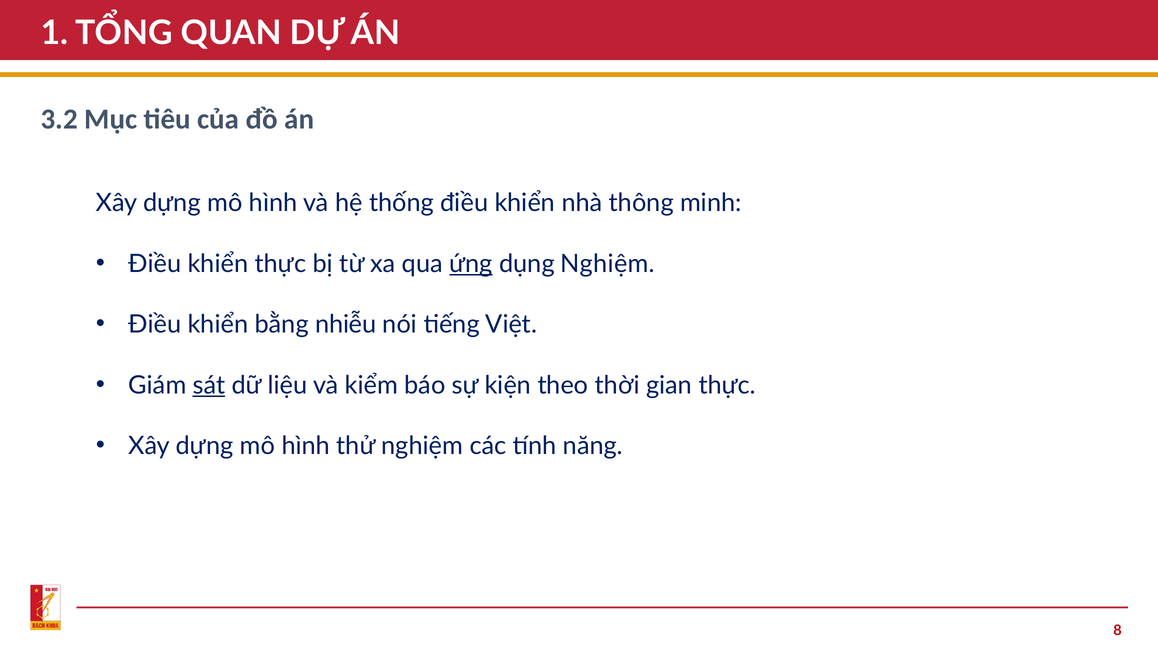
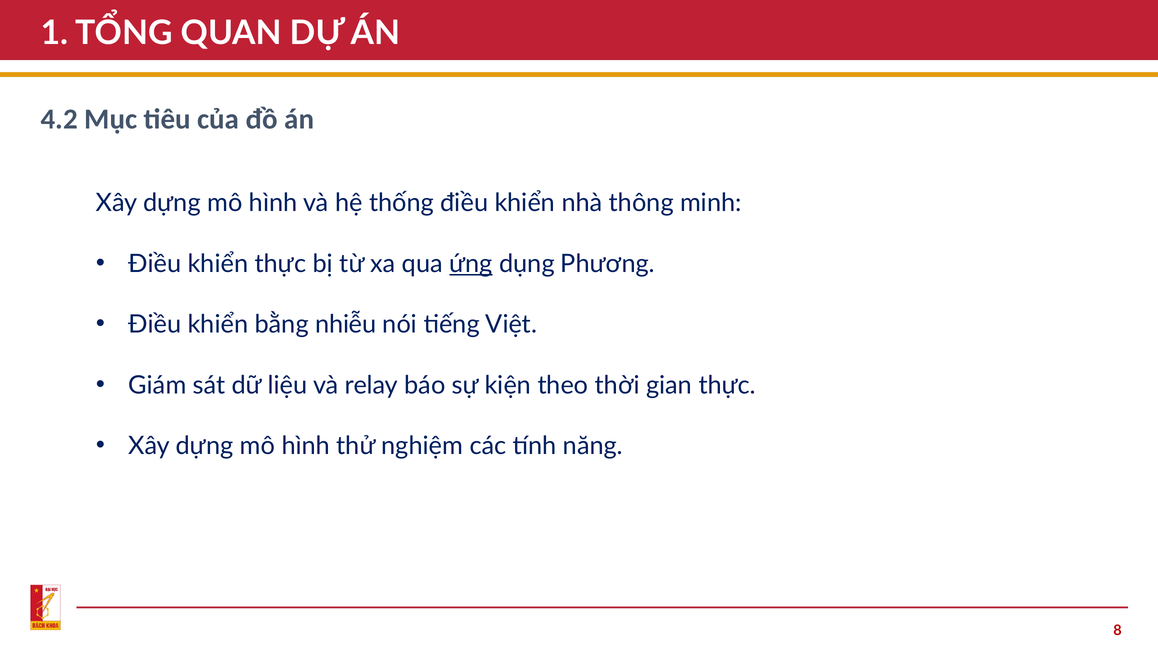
3.2: 3.2 -> 4.2 (59, 119)
dụng Nghiệm: Nghiệm -> Phương (608, 264)
sát underline: present -> none (209, 386)
kiểm: kiểm -> relay (371, 386)
